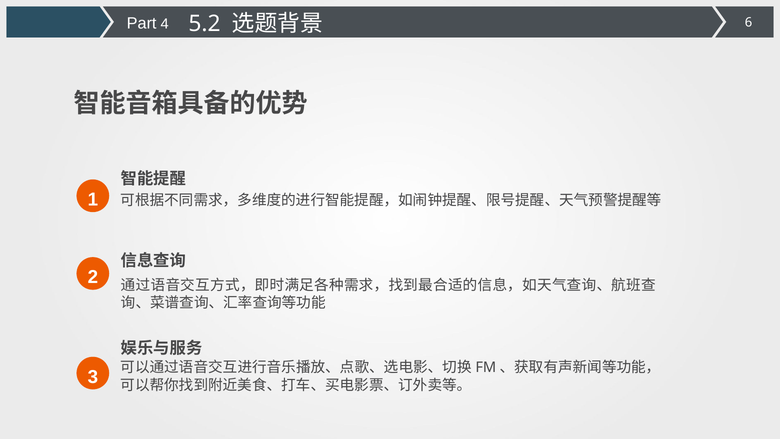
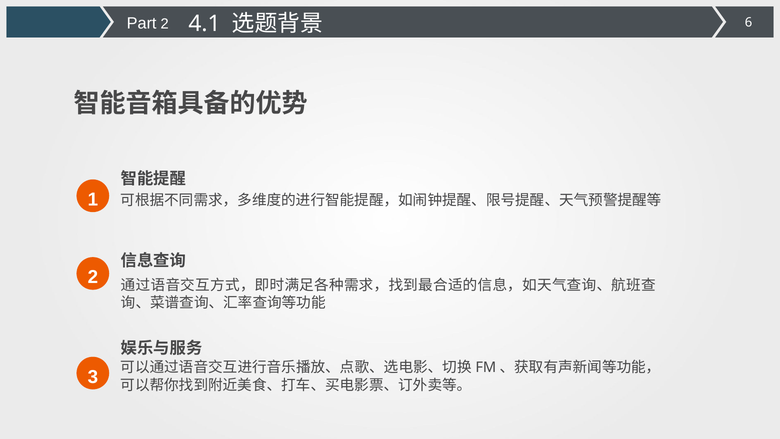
Part 4: 4 -> 2 (165, 24)
5.2: 5.2 -> 4.1 (204, 24)
